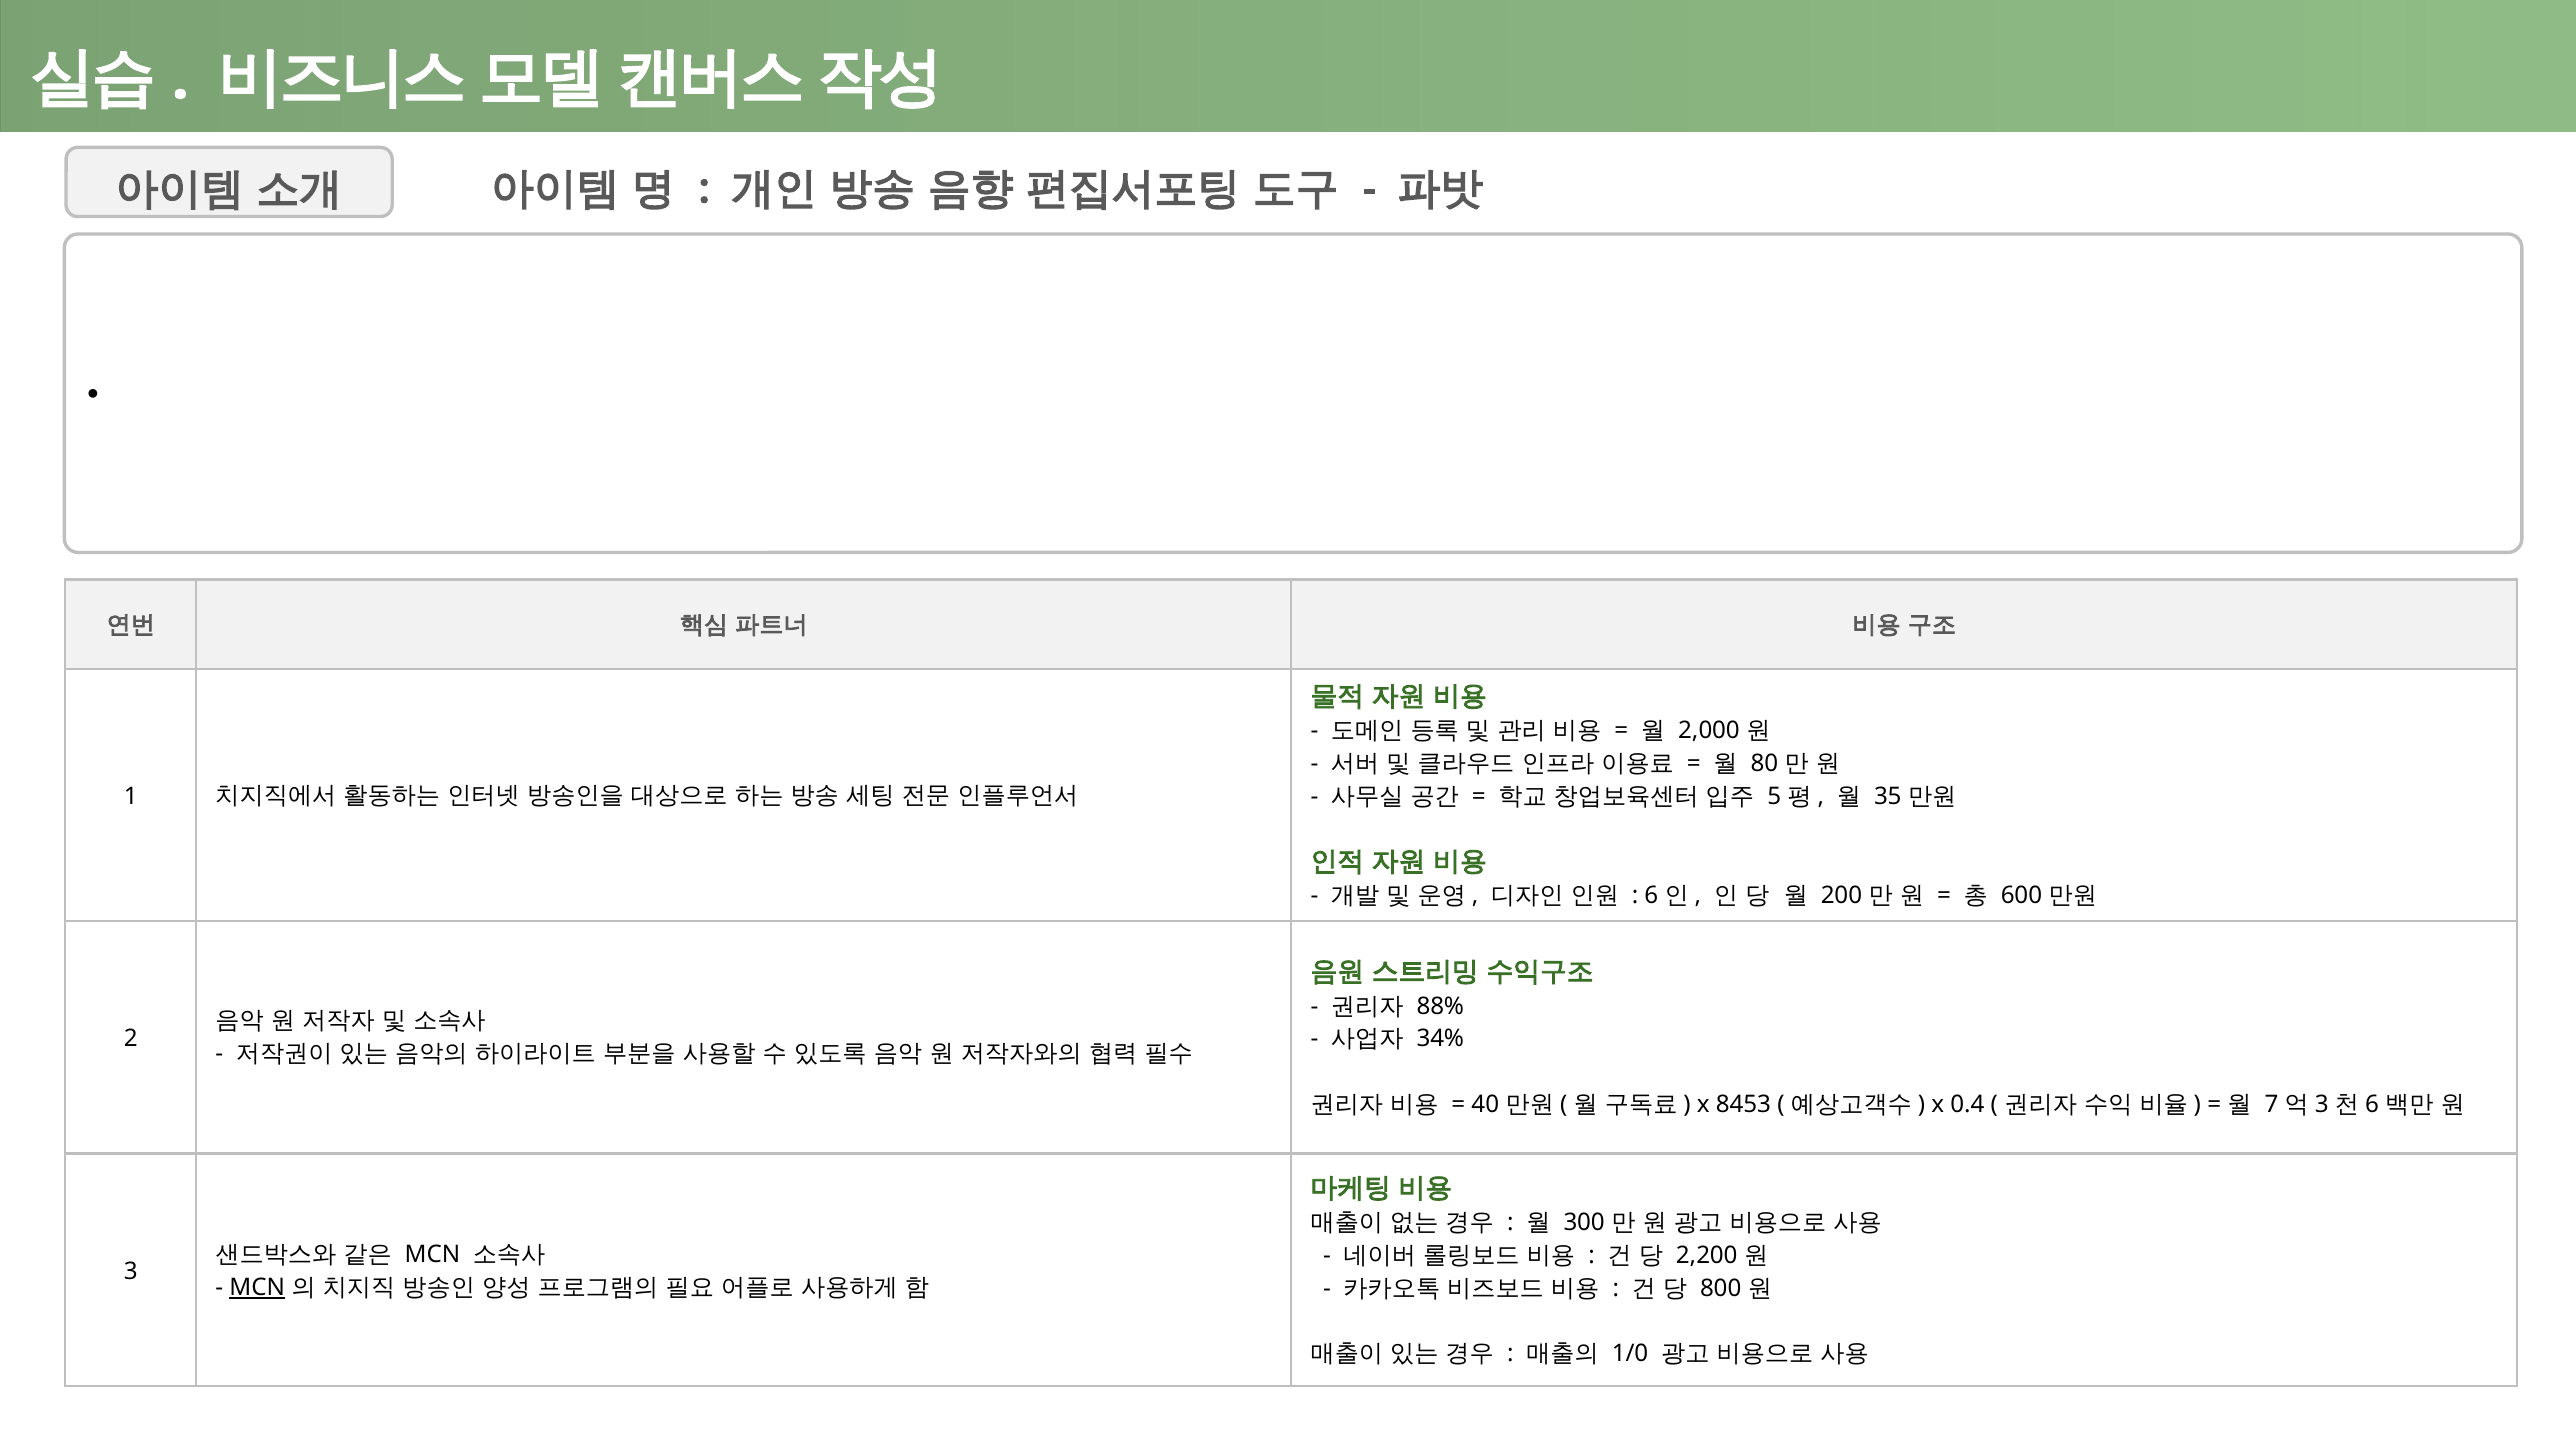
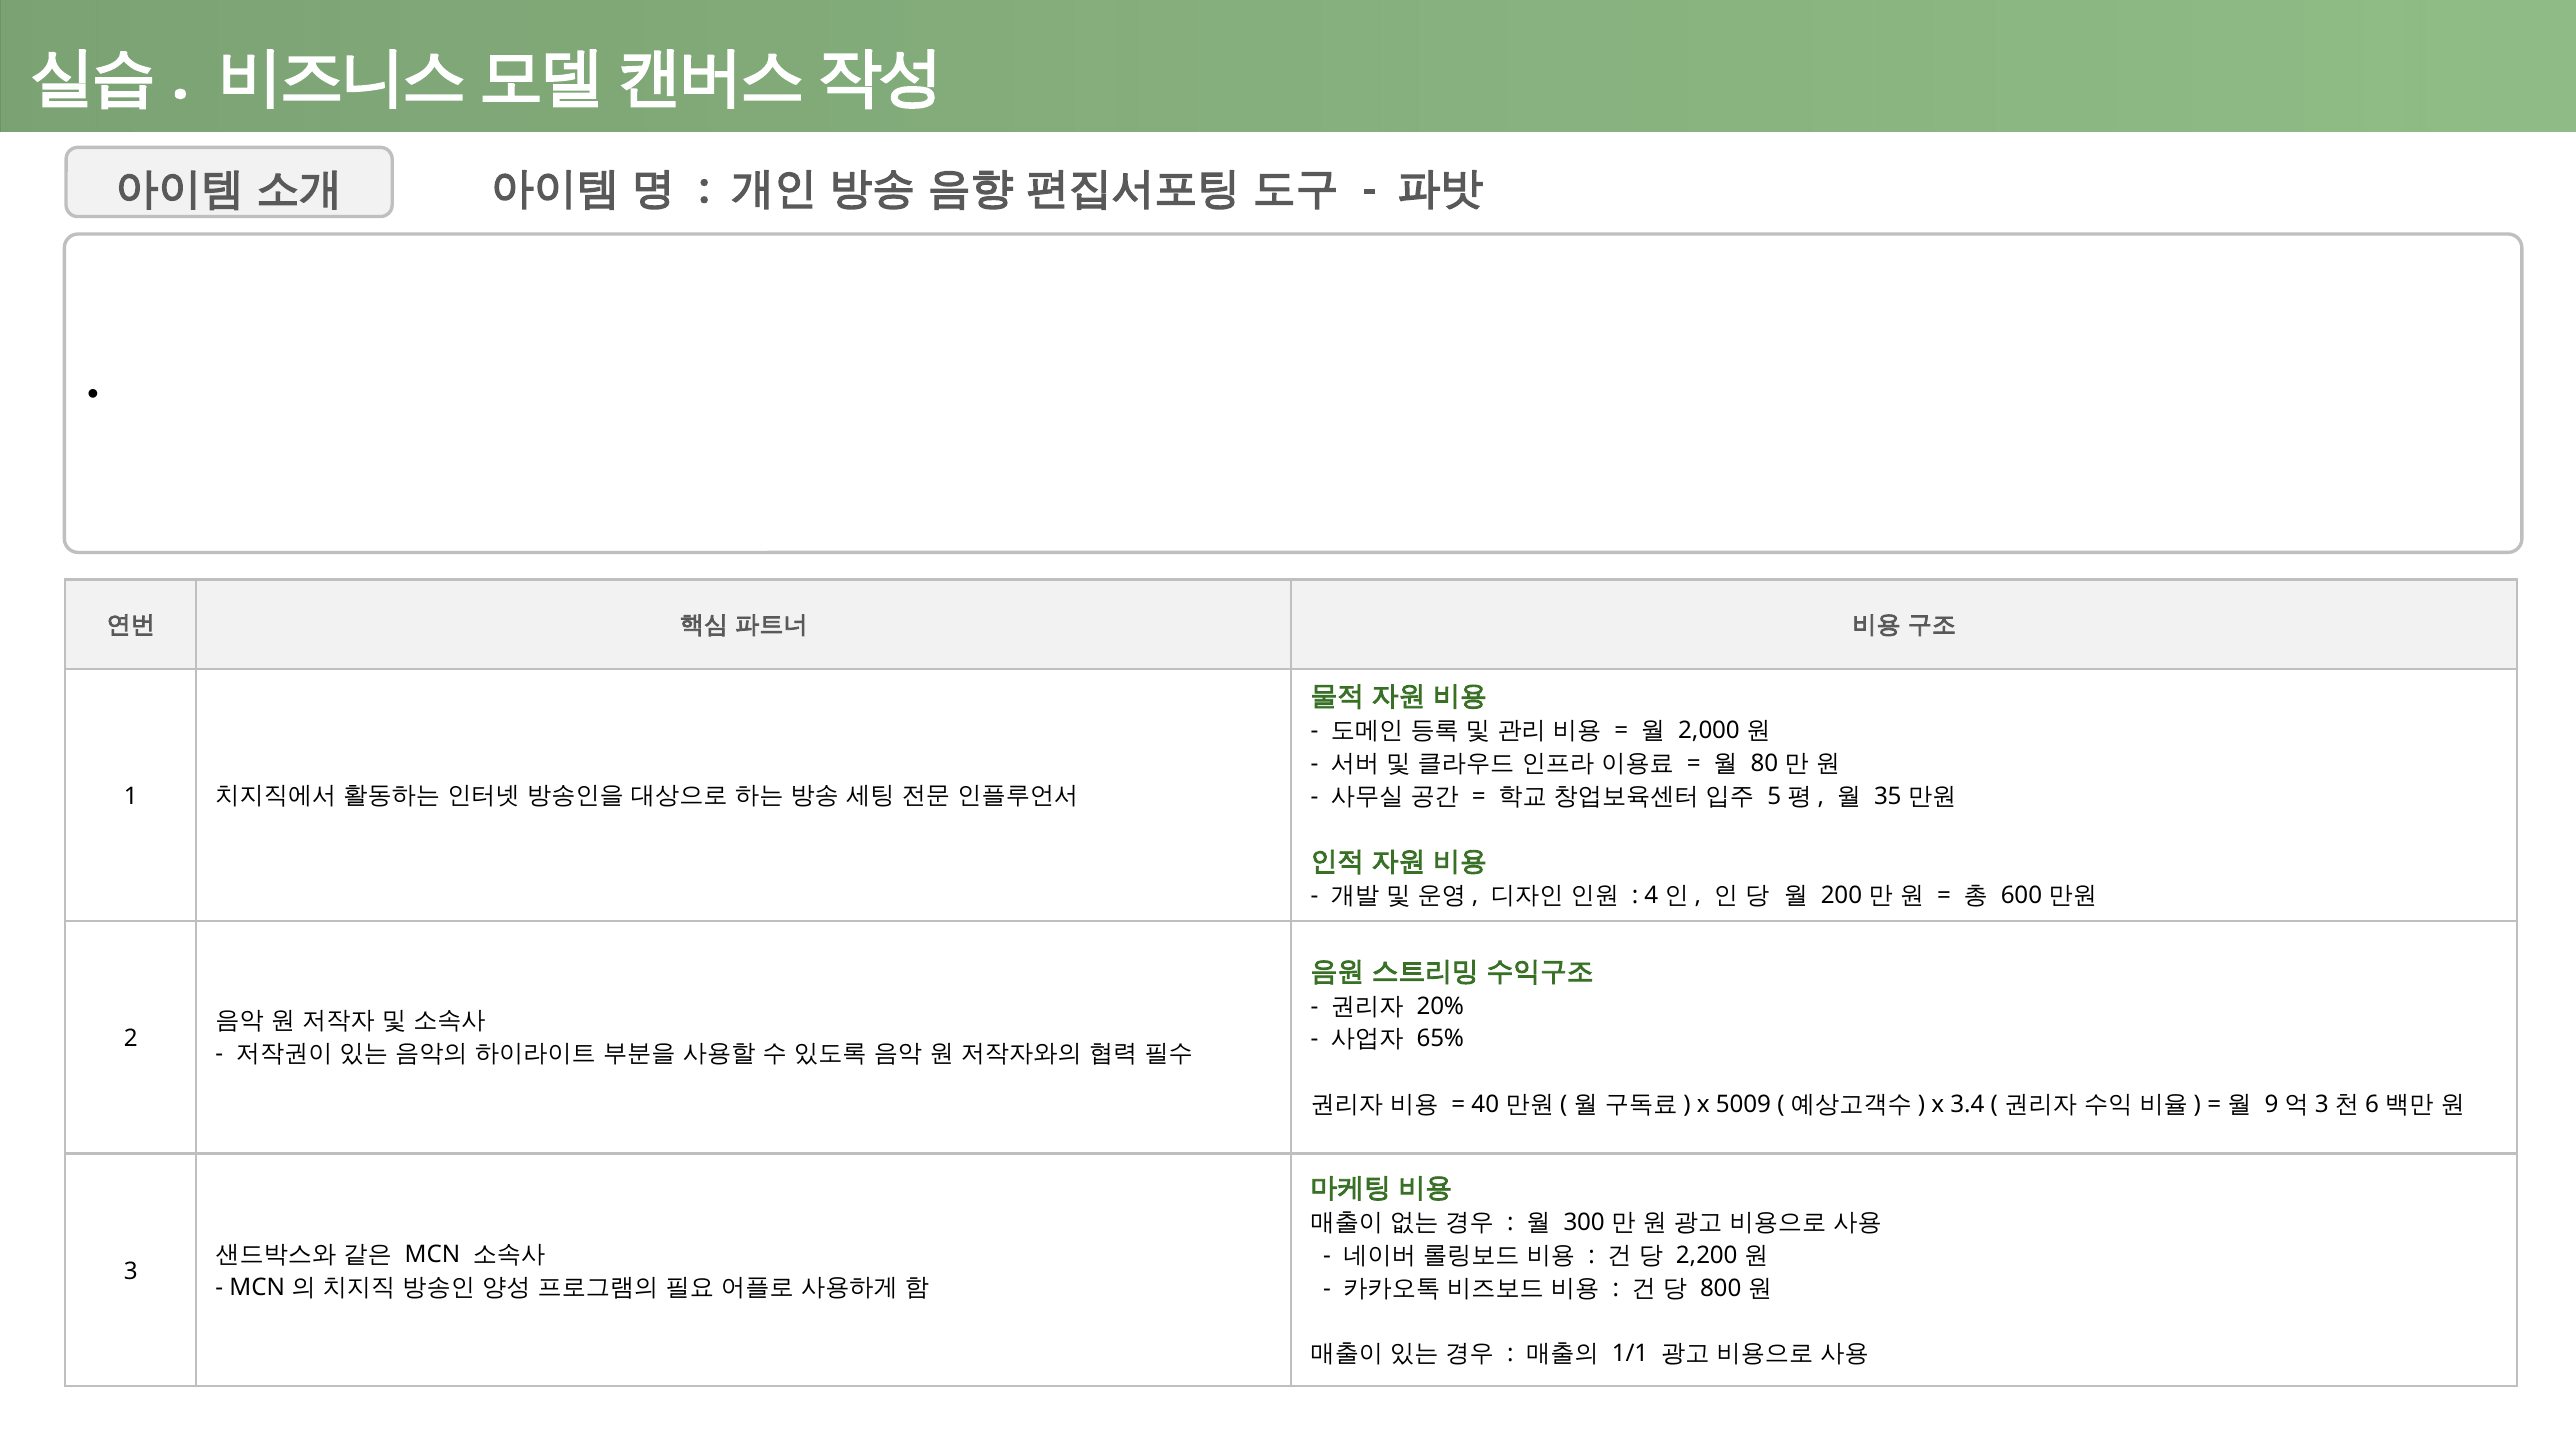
6: 6 -> 4 (1651, 896)
88%: 88% -> 20% (1440, 1006)
34%: 34% -> 65% (1440, 1039)
8453: 8453 -> 5009 (1743, 1105)
0.4: 0.4 -> 3.4 (1967, 1105)
7: 7 -> 9 (2272, 1105)
MCN underline: present -> none (257, 1288)
1/0: 1/0 -> 1/1 (1630, 1354)
